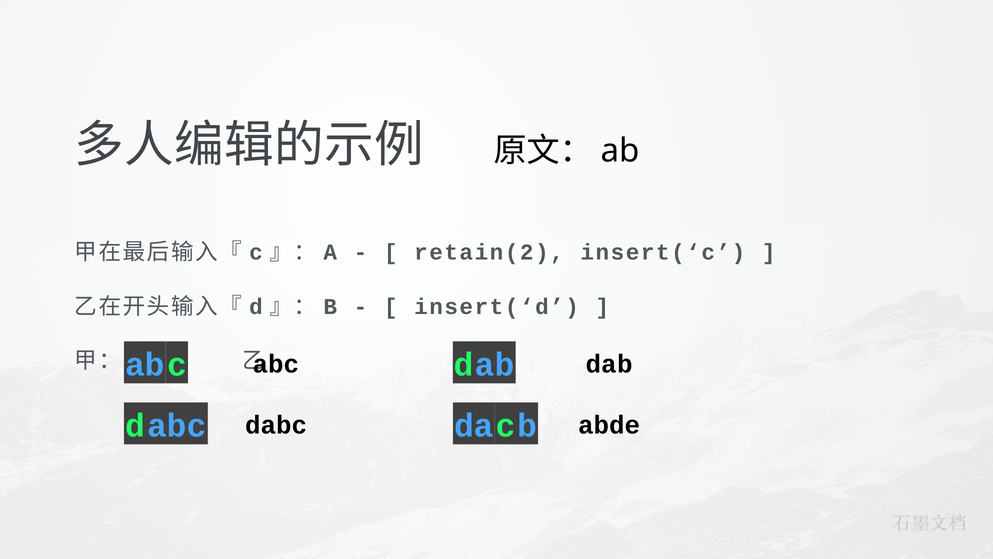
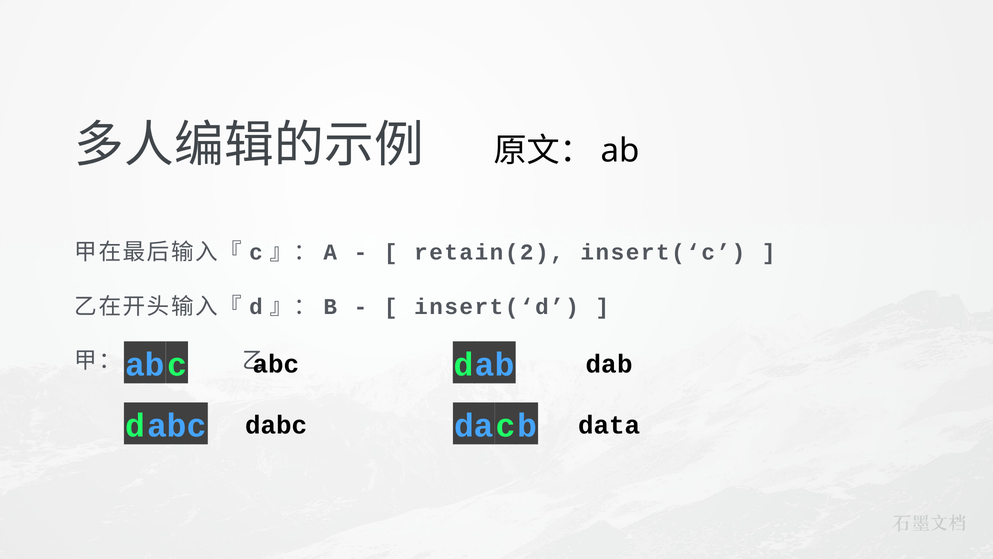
abde: abde -> data (609, 425)
